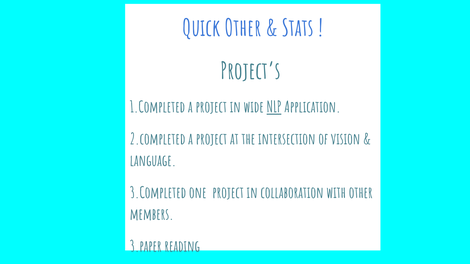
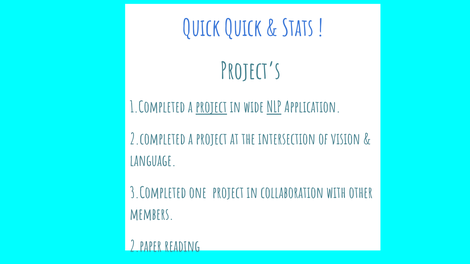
Quick Other: Other -> Quick (243, 29)
project underline: none -> present (211, 108)
3.paper: 3.paper -> 2.paper (146, 247)
